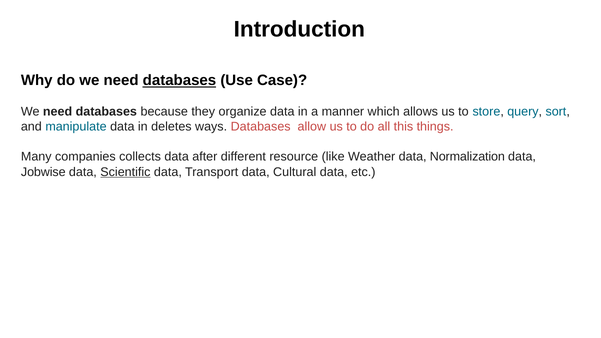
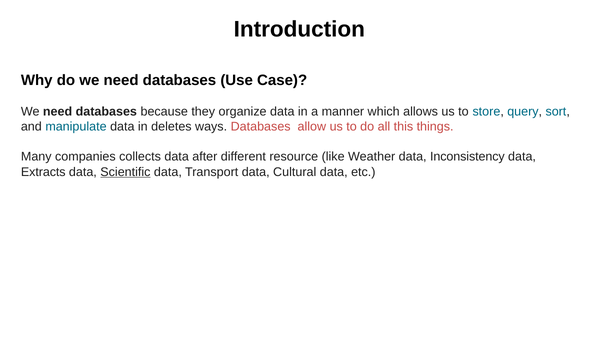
databases underline: present -> none (179, 80)
Normalization: Normalization -> Inconsistency (467, 157)
Jobwise: Jobwise -> Extracts (43, 172)
